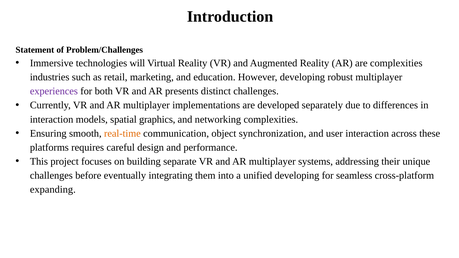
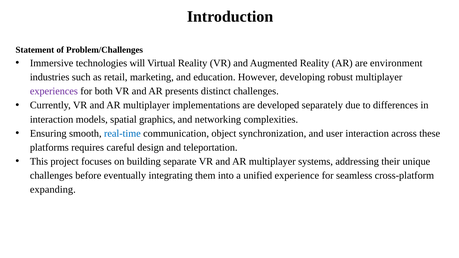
are complexities: complexities -> environment (396, 63)
real-time colour: orange -> blue (122, 133)
performance: performance -> teleportation (211, 148)
unified developing: developing -> experience (297, 176)
